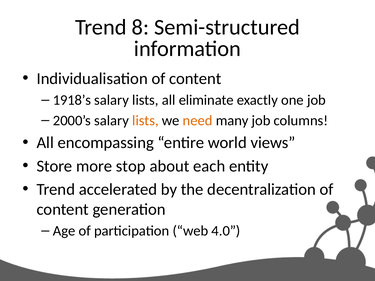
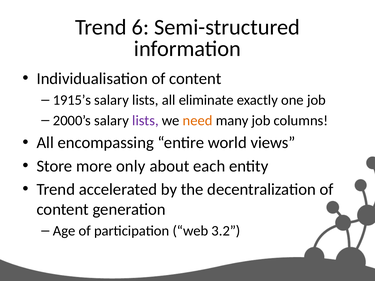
8: 8 -> 6 (140, 27)
1918’s: 1918’s -> 1915’s (72, 100)
lists colour: orange -> purple (145, 121)
stop: stop -> only (131, 166)
4.0: 4.0 -> 3.2 (226, 231)
